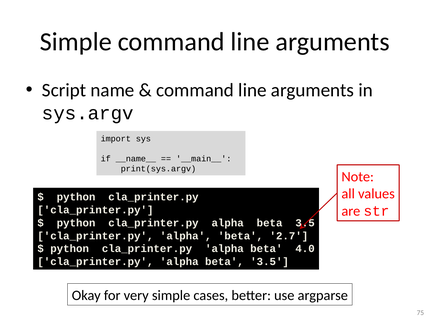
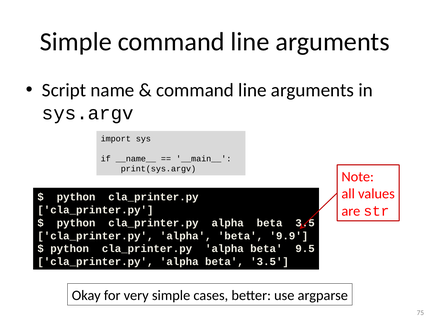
2.7: 2.7 -> 9.9 (289, 235)
4.0: 4.0 -> 9.5 (305, 248)
